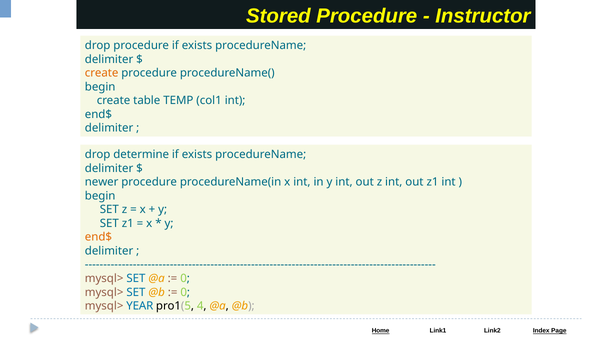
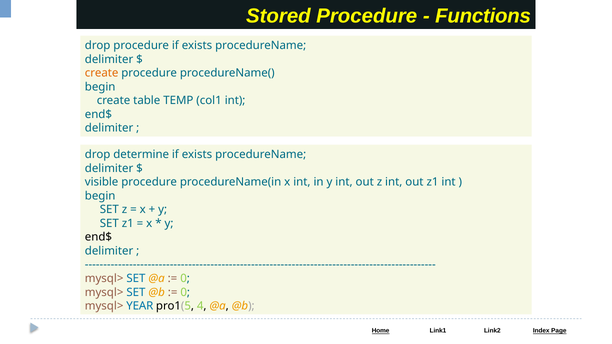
Instructor: Instructor -> Functions (483, 16)
newer: newer -> visible (102, 182)
end$ colour: orange -> black (98, 237)
